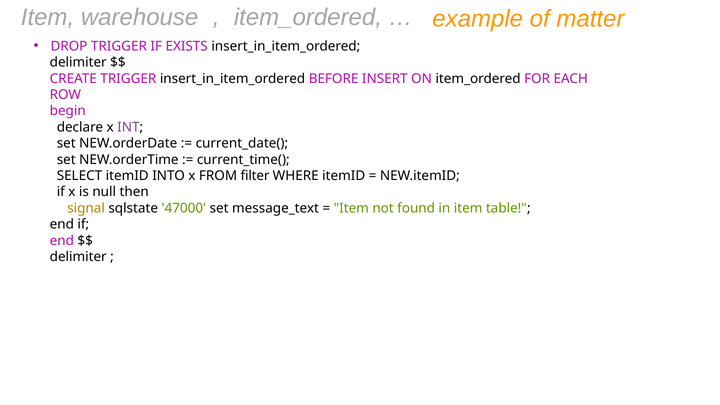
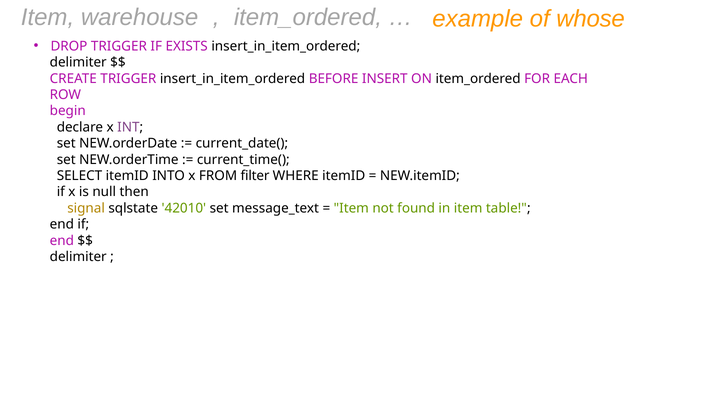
matter: matter -> whose (591, 19)
47000: 47000 -> 42010 (184, 208)
